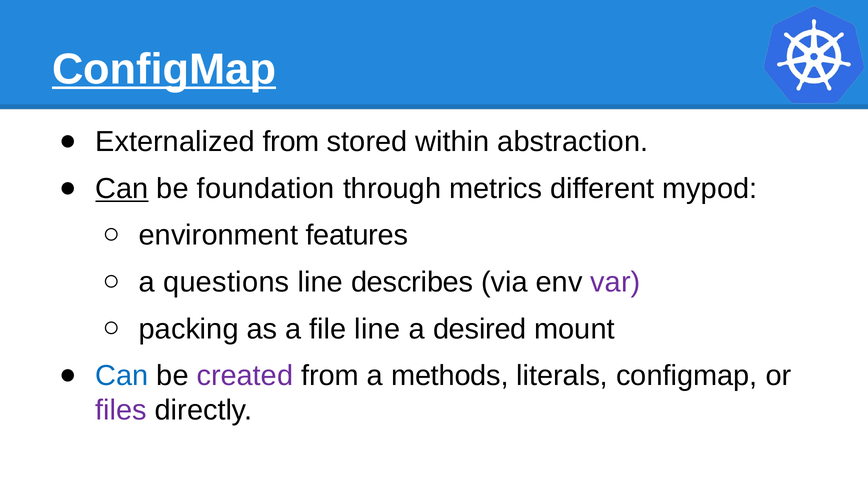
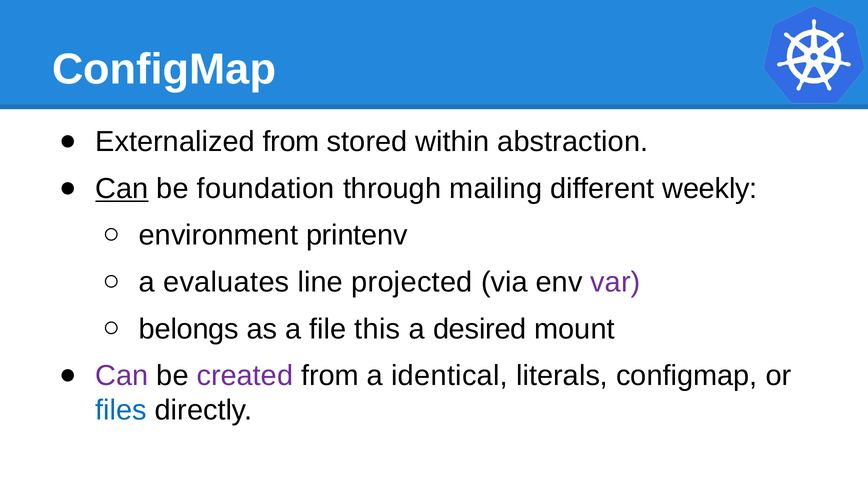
ConfigMap underline: present -> none (164, 69)
metrics: metrics -> mailing (496, 189)
mypod: mypod -> weekly (710, 189)
features: features -> printenv (357, 236)
questions: questions -> evaluates (226, 282)
describes: describes -> projected (412, 282)
packing: packing -> belongs (189, 329)
file line: line -> this (377, 329)
Can colour: blue -> purple (122, 376)
methods: methods -> identical (450, 376)
files colour: purple -> blue (121, 411)
